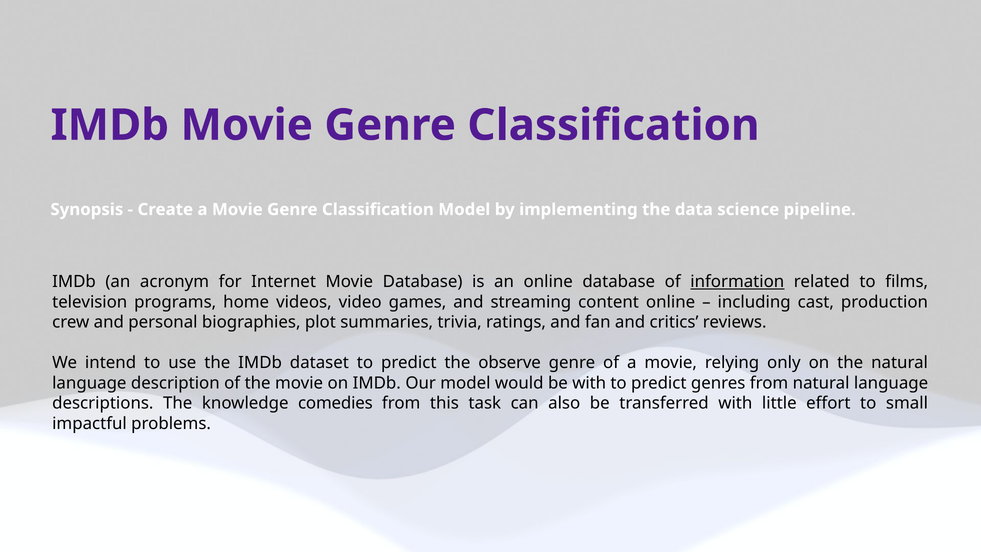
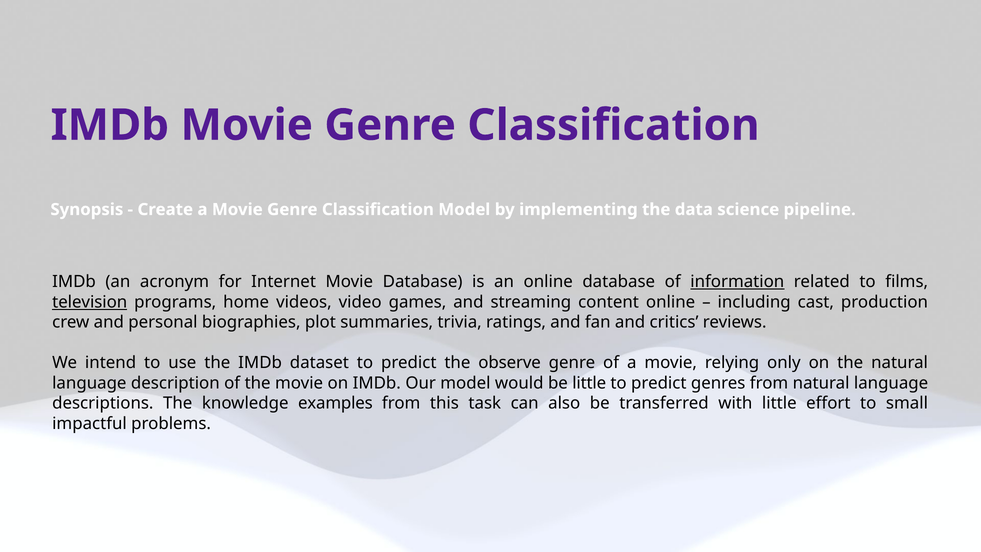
television underline: none -> present (90, 302)
be with: with -> little (589, 383)
comedies: comedies -> examples (335, 403)
